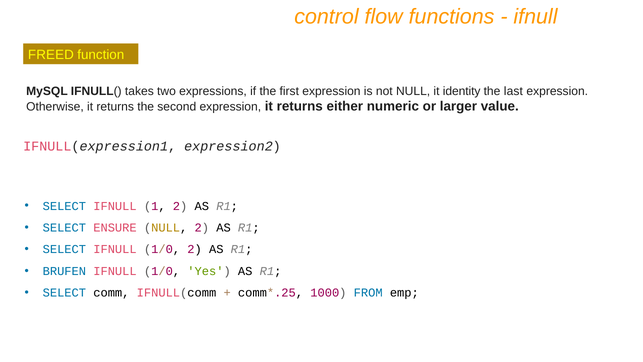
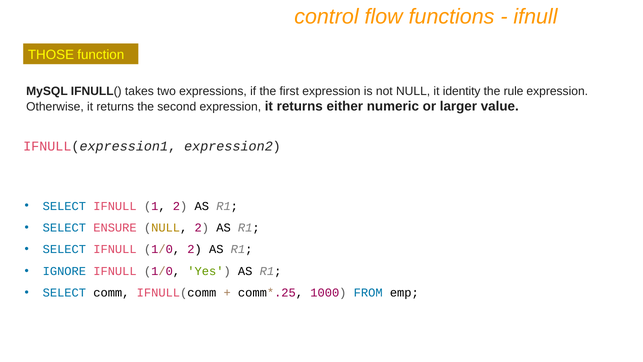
FREED: FREED -> THOSE (51, 55)
last: last -> rule (514, 91)
BRUFEN: BRUFEN -> IGNORE (64, 271)
